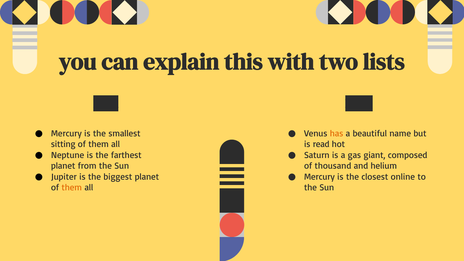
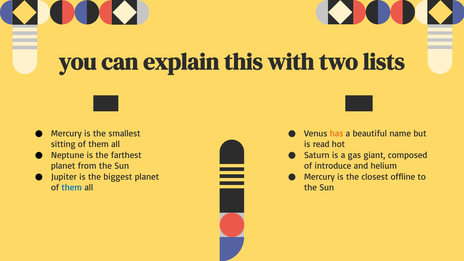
thousand: thousand -> introduce (333, 166)
online: online -> offline (403, 177)
them colour: orange -> blue (72, 188)
